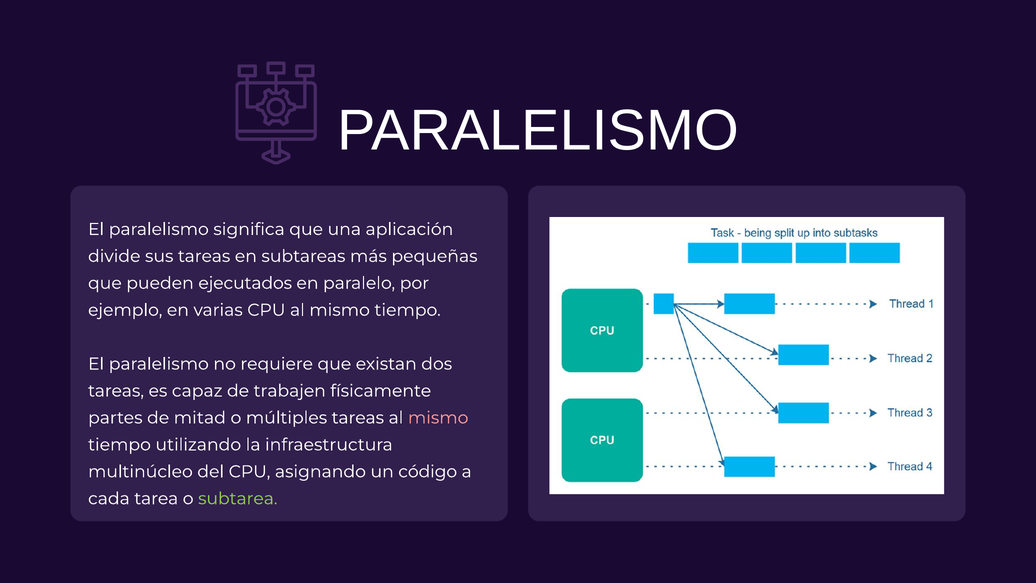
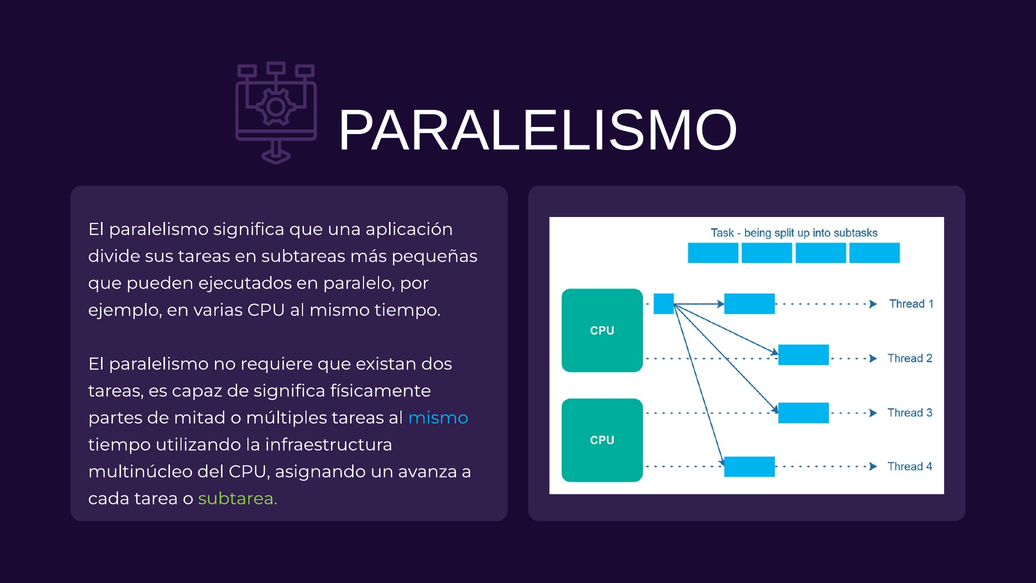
de trabajen: trabajen -> significa (290, 391)
mismo colour: pink -> light blue (438, 418)
código: código -> avanza (428, 471)
